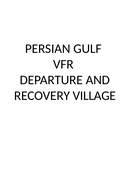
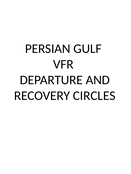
VILLAGE: VILLAGE -> CIRCLES (94, 96)
